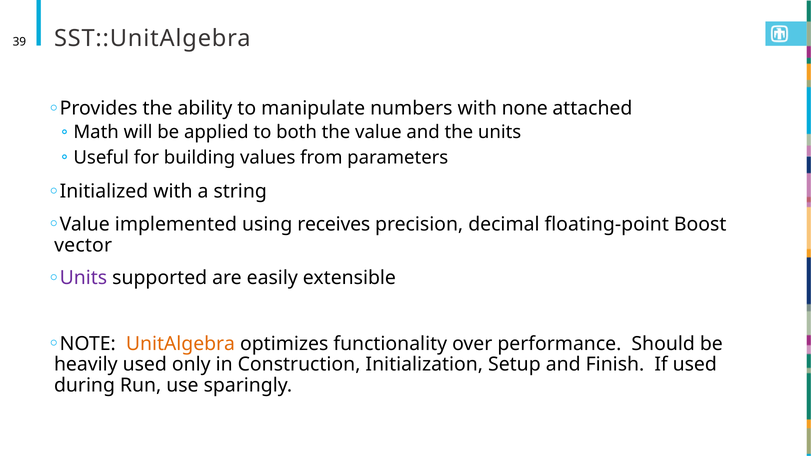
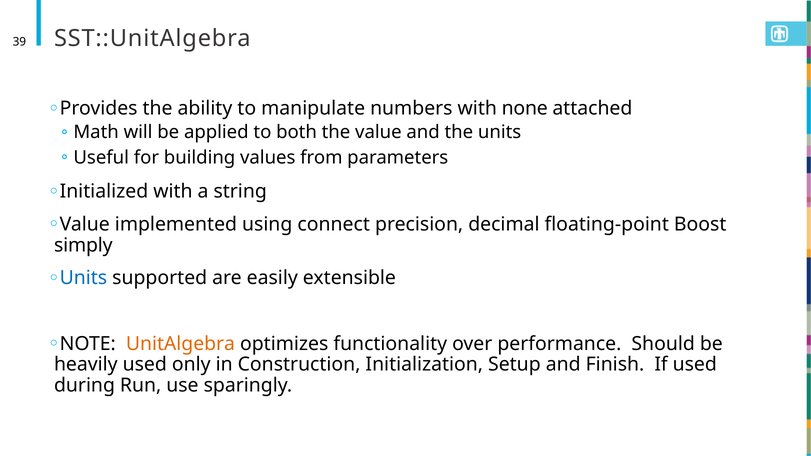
receives: receives -> connect (334, 224)
vector: vector -> simply (83, 245)
Units colour: purple -> blue (83, 278)
